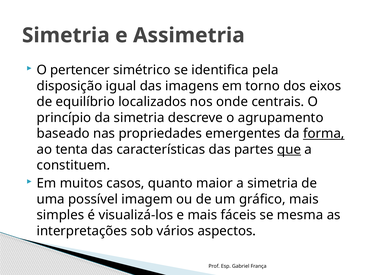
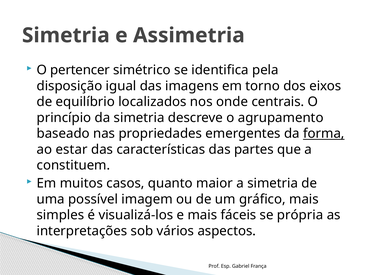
tenta: tenta -> estar (72, 150)
que underline: present -> none (289, 150)
mesma: mesma -> própria (300, 215)
